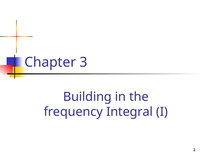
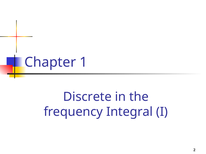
3: 3 -> 1 (84, 62)
Building: Building -> Discrete (87, 97)
